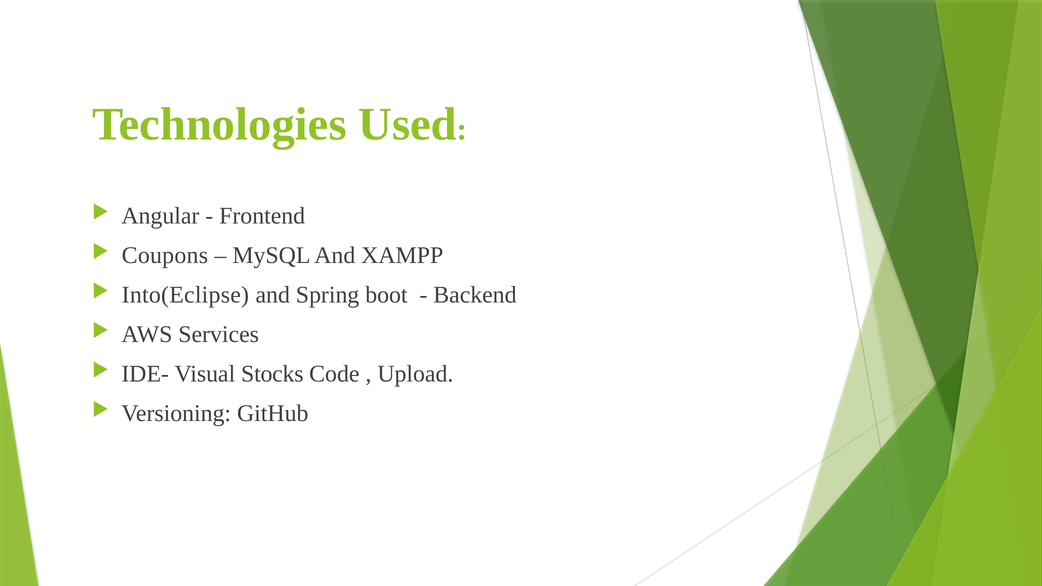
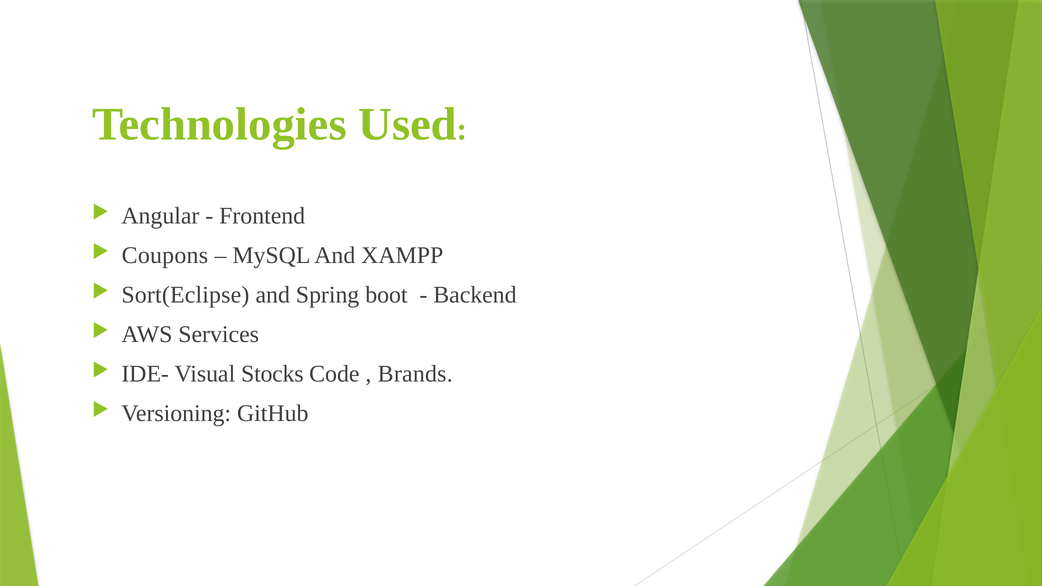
Into(Eclipse: Into(Eclipse -> Sort(Eclipse (185, 295)
Upload: Upload -> Brands (415, 374)
